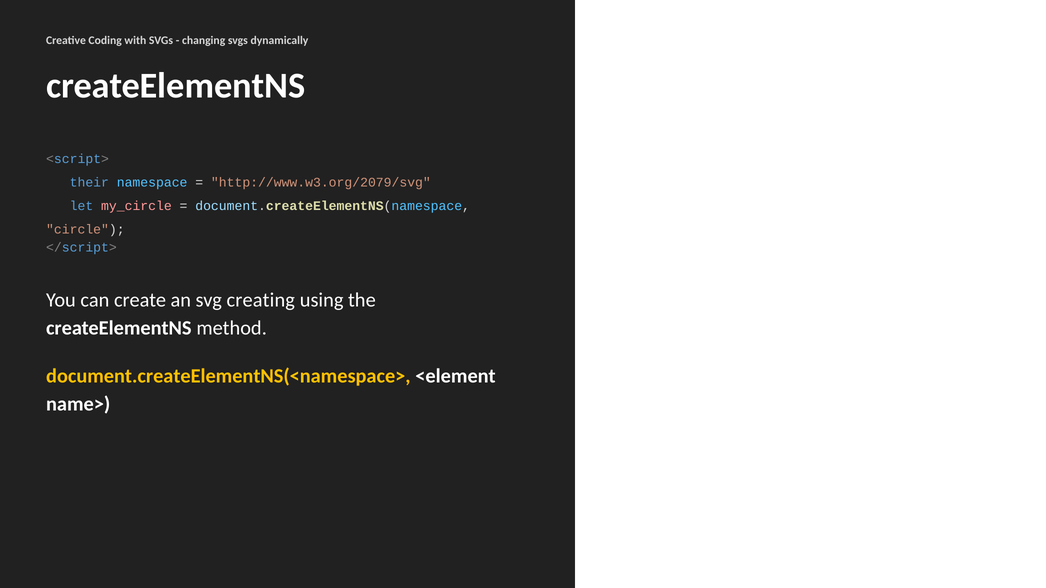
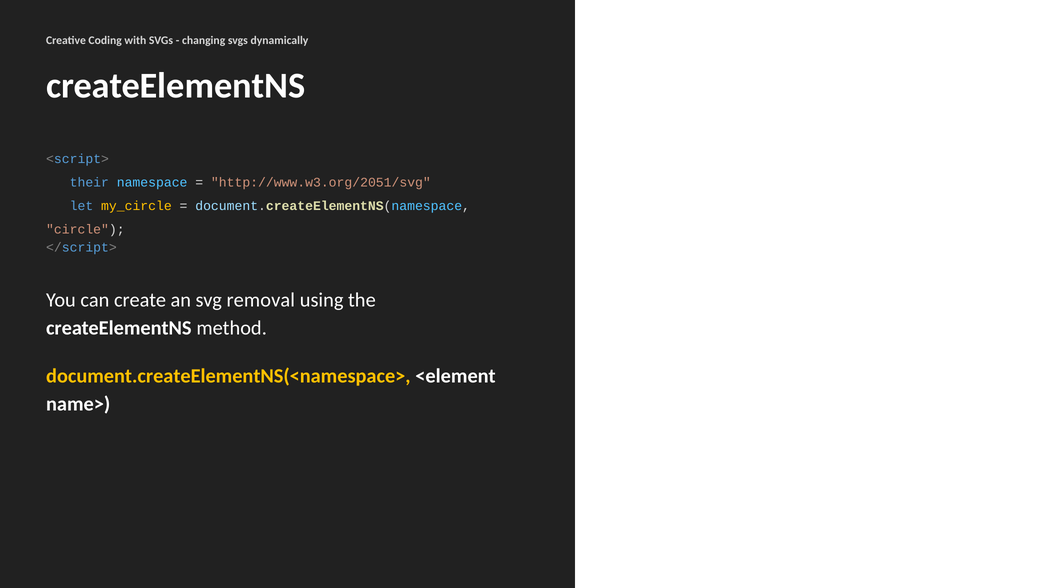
http://www.w3.org/2079/svg: http://www.w3.org/2079/svg -> http://www.w3.org/2051/svg (321, 183)
my_circle colour: pink -> yellow (136, 206)
creating: creating -> removal (261, 300)
